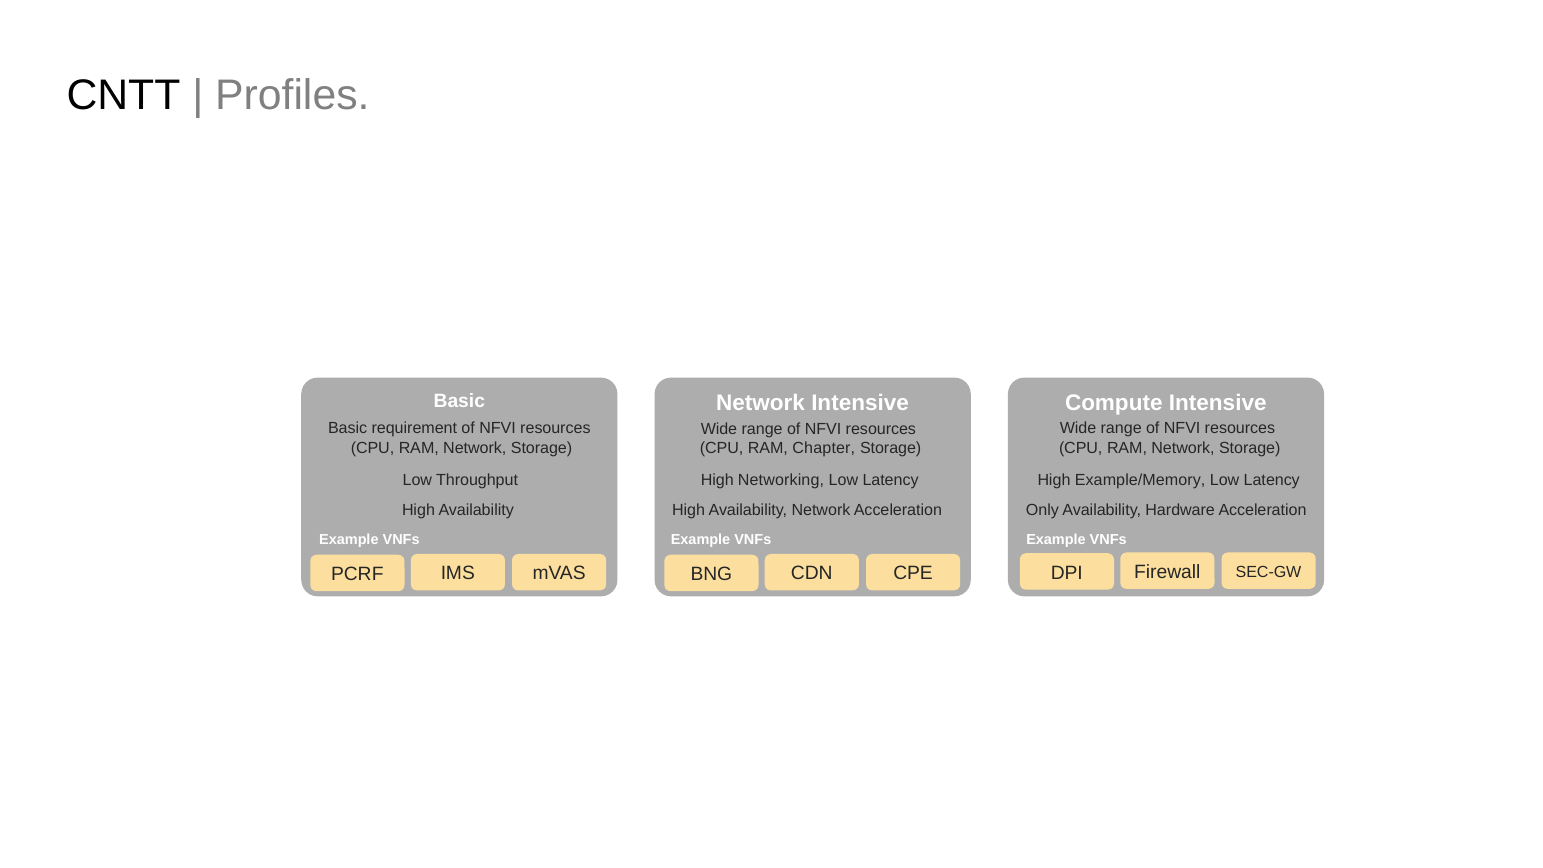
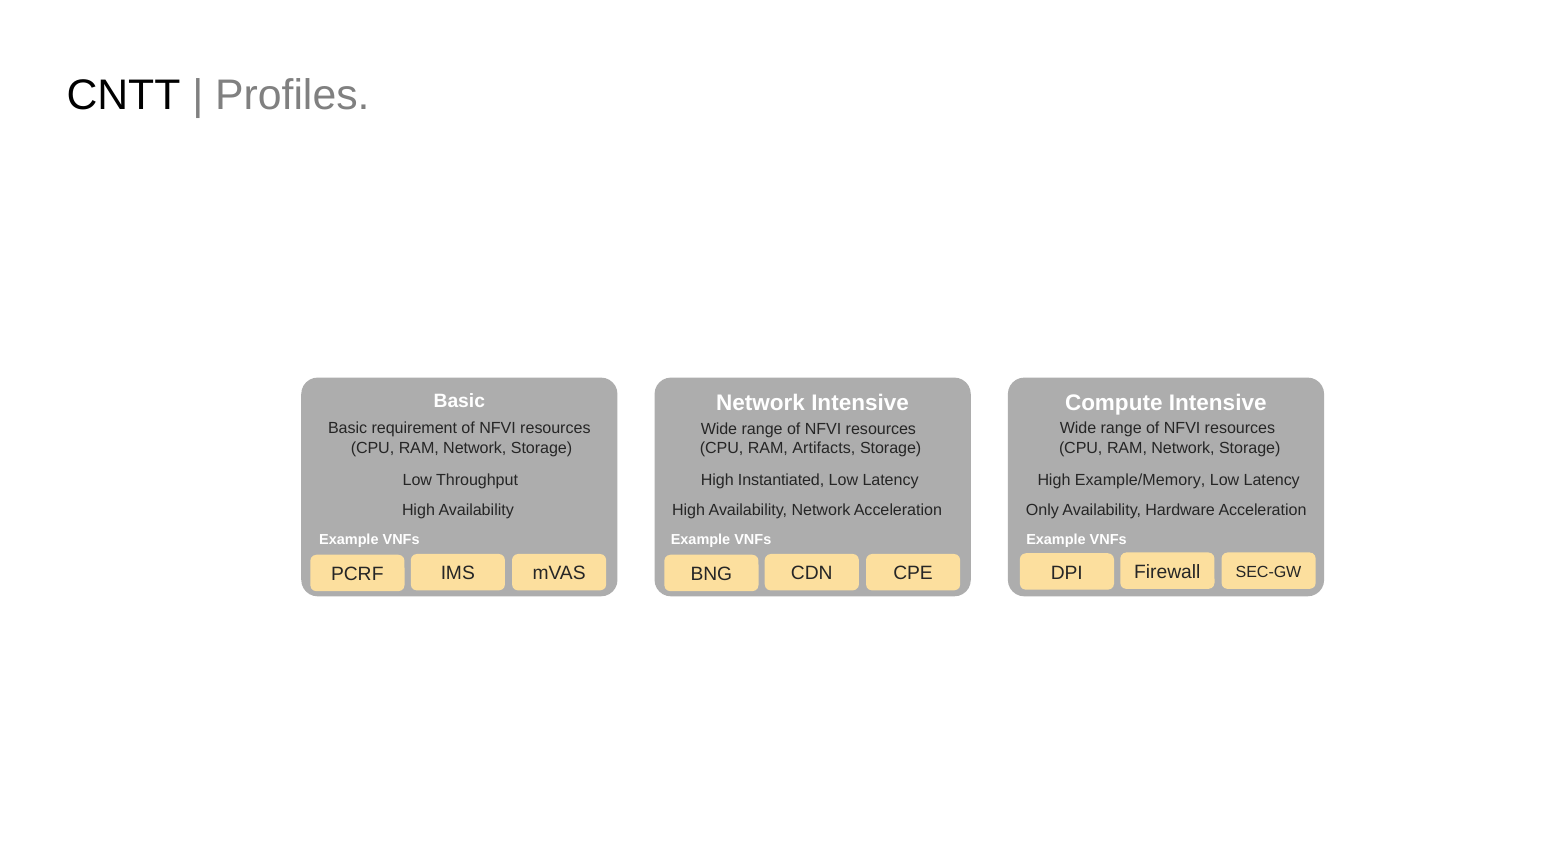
Chapter: Chapter -> Artifacts (824, 448)
Networking: Networking -> Instantiated (781, 480)
